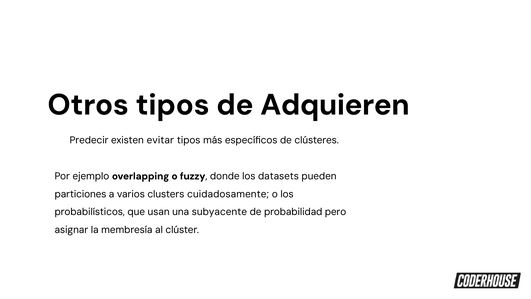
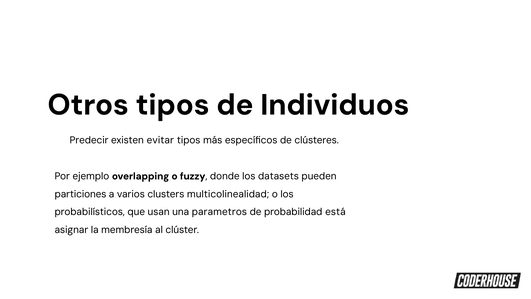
Adquieren: Adquieren -> Individuos (335, 105)
cuidadosamente: cuidadosamente -> multicolinealidad (228, 194)
subyacente: subyacente -> parametros (219, 212)
pero: pero -> está (335, 212)
